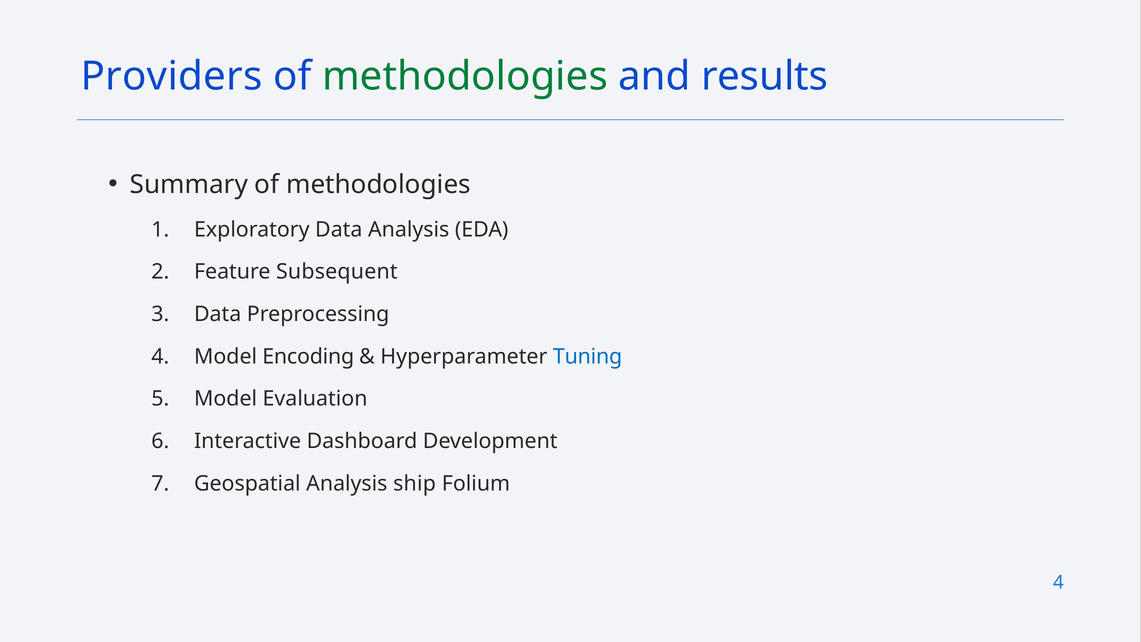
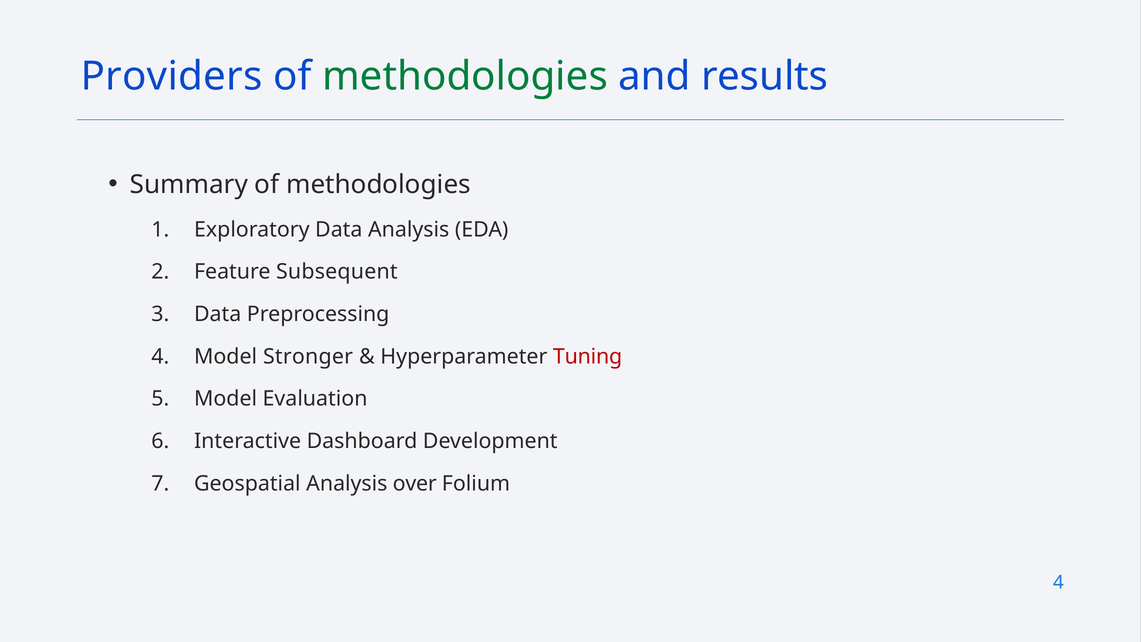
Encoding: Encoding -> Stronger (308, 356)
Tuning colour: blue -> red (588, 356)
ship: ship -> over (415, 483)
